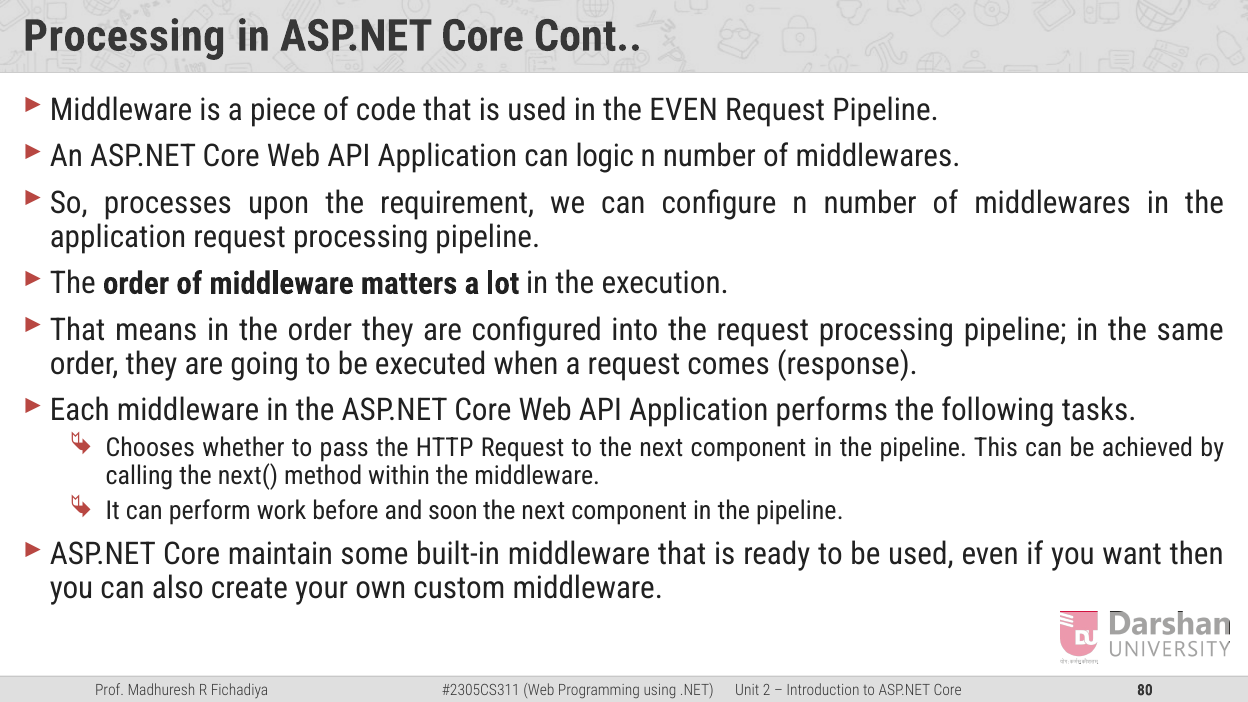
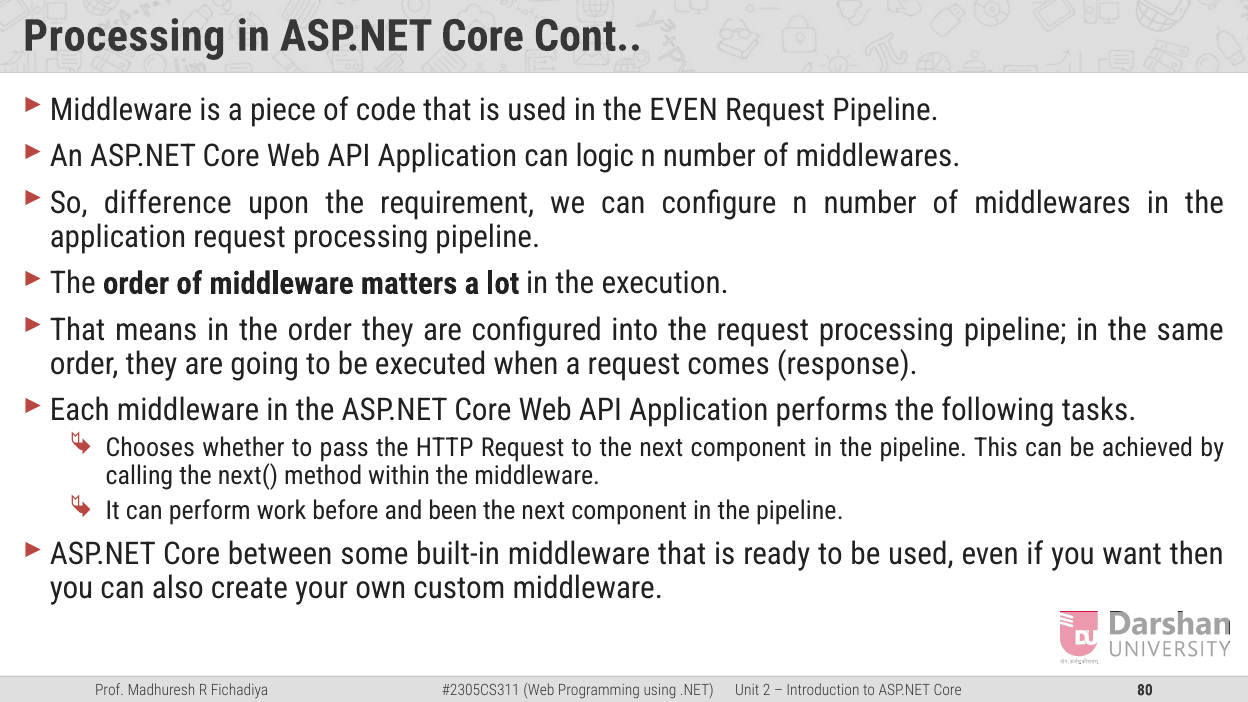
processes: processes -> difference (168, 203)
soon: soon -> been (453, 511)
maintain: maintain -> between (280, 554)
